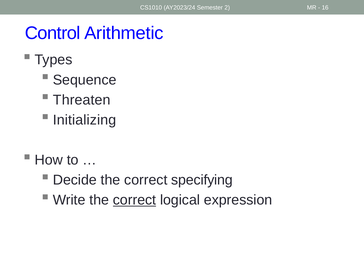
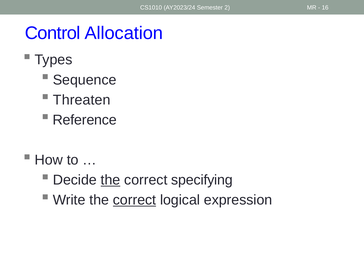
Arithmetic: Arithmetic -> Allocation (124, 33)
Initializing: Initializing -> Reference (85, 120)
the underline: none -> present (111, 180)
